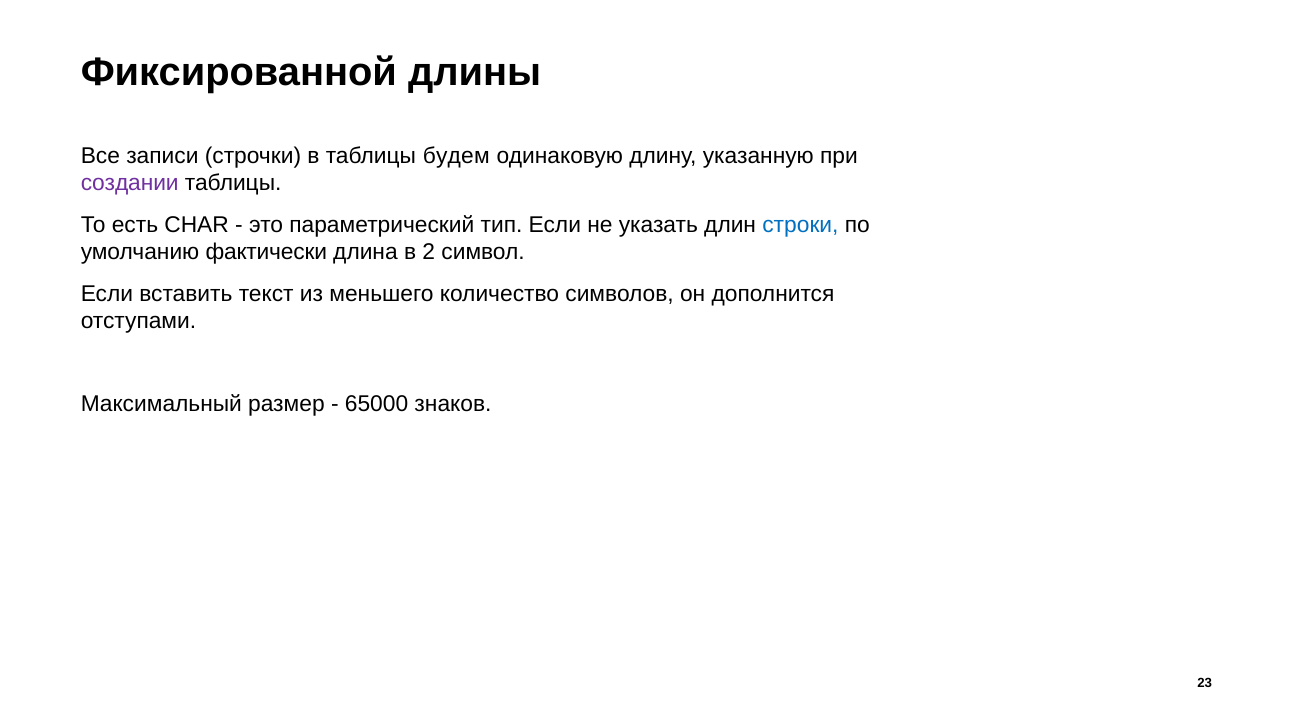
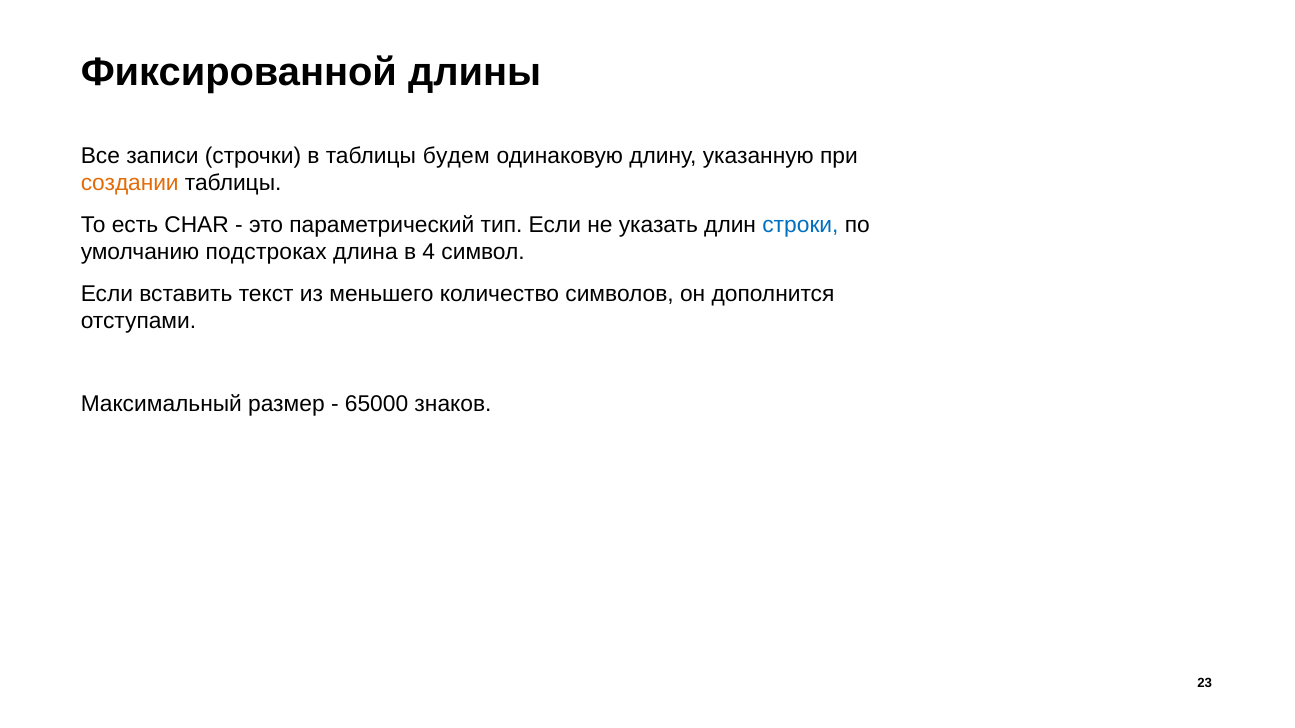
создании colour: purple -> orange (130, 183)
фактически: фактически -> подстроках (266, 252)
2: 2 -> 4 (429, 252)
